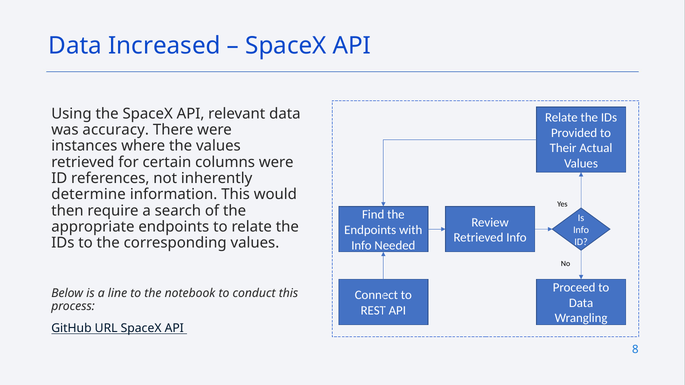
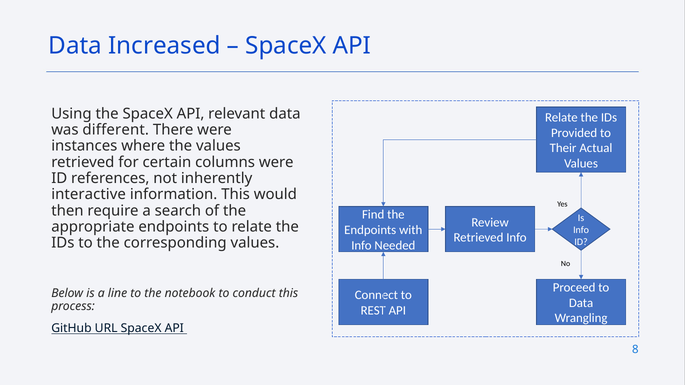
accuracy: accuracy -> different (116, 130)
determine: determine -> interactive (89, 195)
